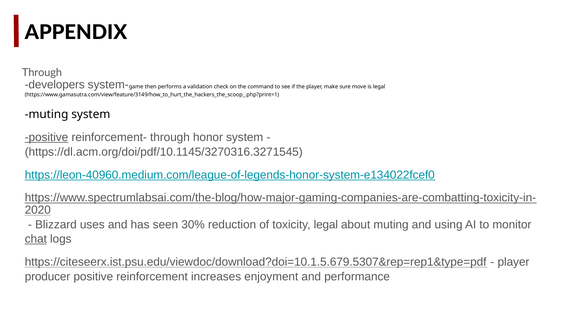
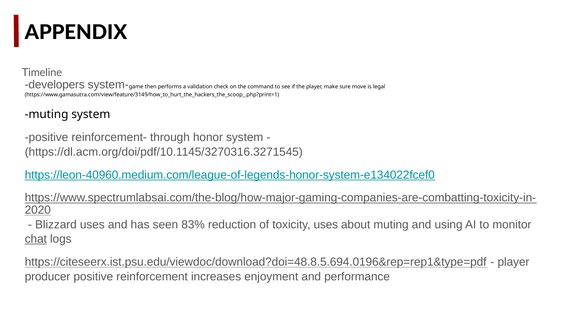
Through: Through -> Timeline (42, 73)
positive underline: present -> none (47, 137)
30%: 30% -> 83% (193, 225)
toxicity legal: legal -> uses (326, 225)
https://citeseerx.ist.psu.edu/viewdoc/download?doi=10.1.5.679.5307&rep=rep1&type=pdf: https://citeseerx.ist.psu.edu/viewdoc/download?doi=10.1.5.679.5307&rep=rep1&type=pdf -> https://citeseerx.ist.psu.edu/viewdoc/download?doi=48.8.5.694.0196&rep=rep1&type=pdf (256, 262)
